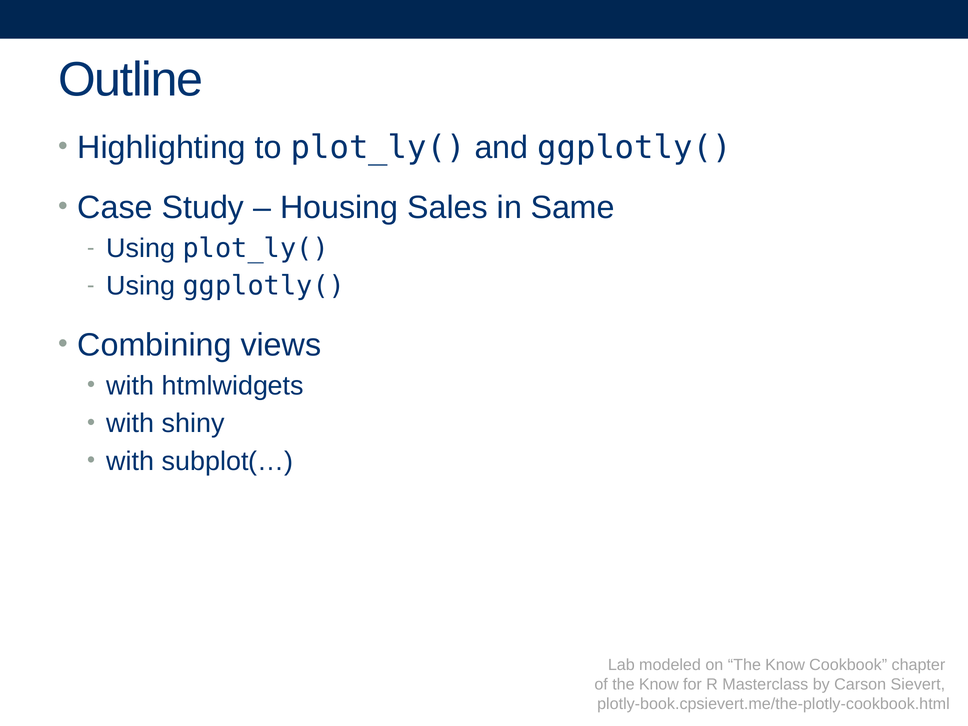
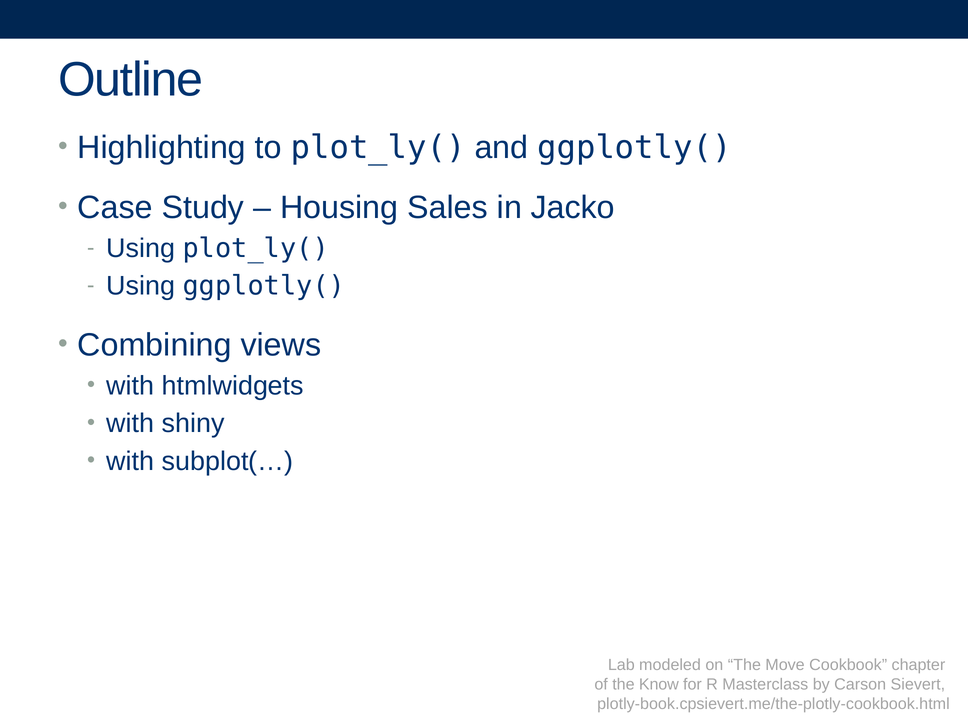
Same: Same -> Jacko (573, 208)
on The Know: Know -> Move (785, 665)
